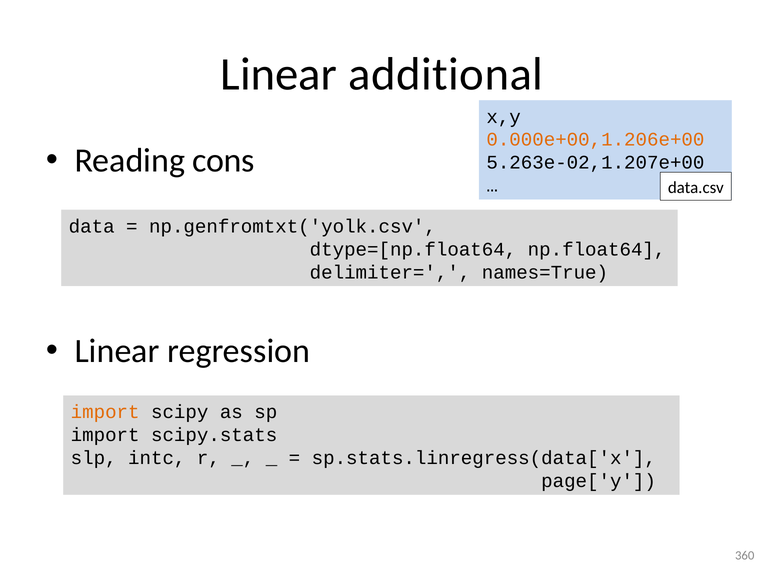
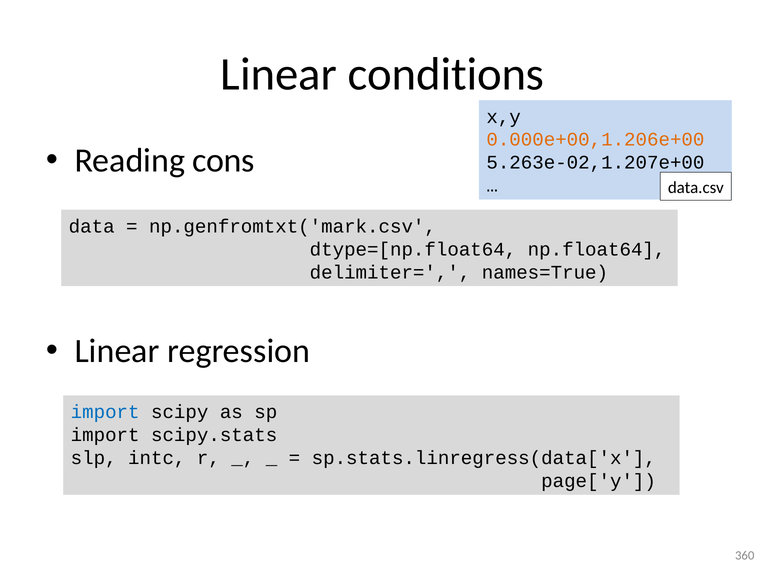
additional: additional -> conditions (446, 74)
np.genfromtxt('yolk.csv: np.genfromtxt('yolk.csv -> np.genfromtxt('mark.csv (292, 226)
import colour: orange -> blue (105, 412)
